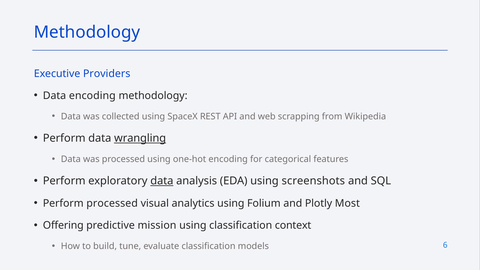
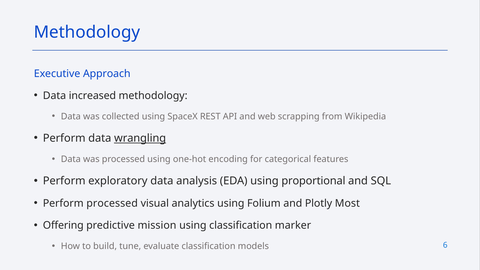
Providers: Providers -> Approach (107, 74)
Data encoding: encoding -> increased (92, 96)
data underline: present -> none (162, 181)
screenshots: screenshots -> proportional (313, 181)
context: context -> marker (293, 225)
